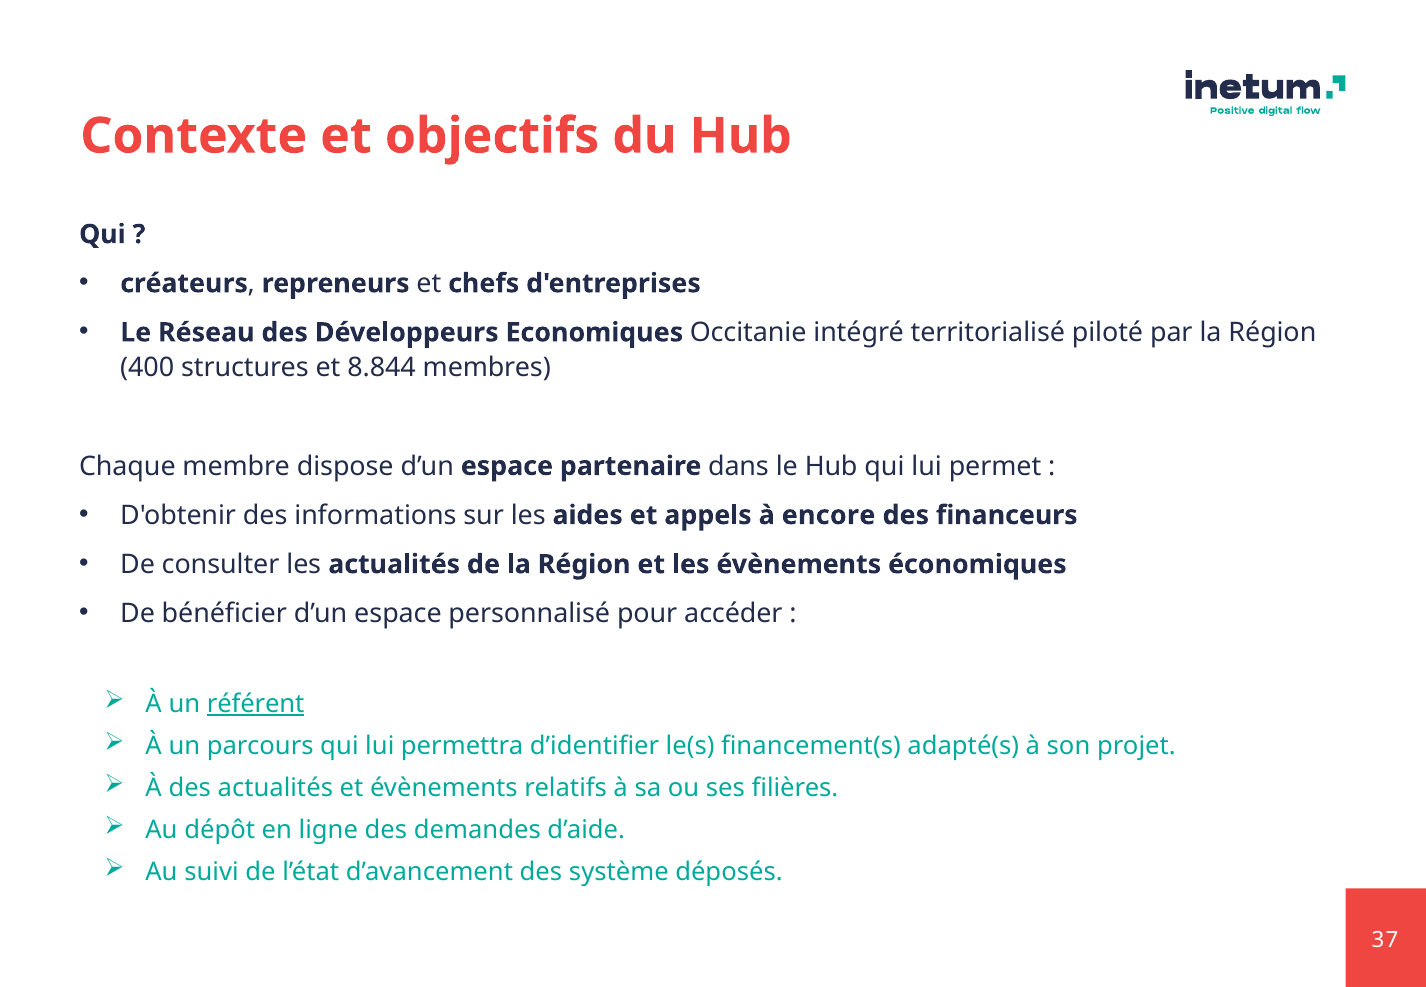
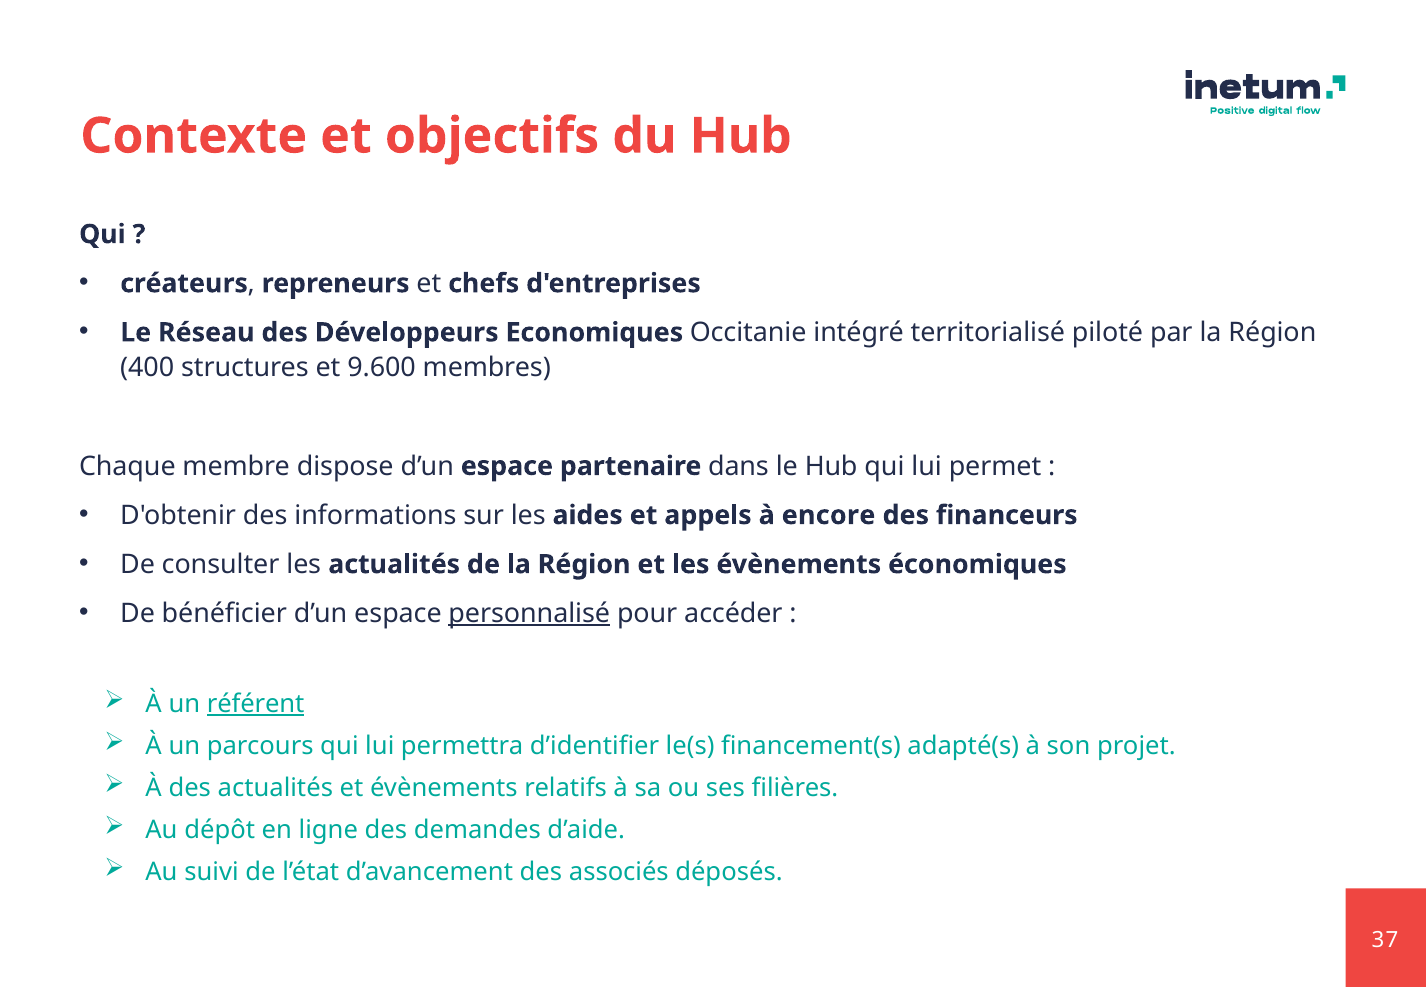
8.844: 8.844 -> 9.600 (382, 368)
personnalisé underline: none -> present (529, 614)
système: système -> associés (619, 872)
